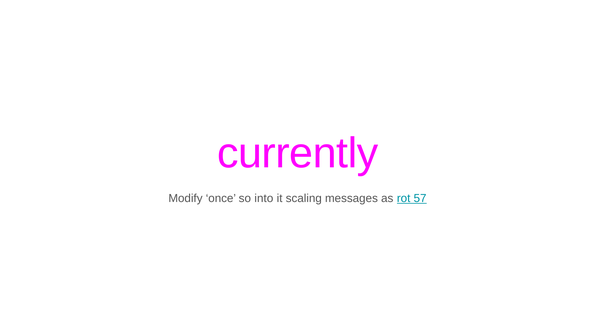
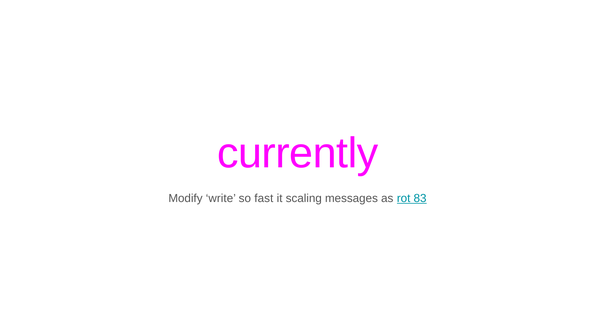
once: once -> write (221, 198)
into: into -> fast (264, 198)
57: 57 -> 83 (420, 198)
